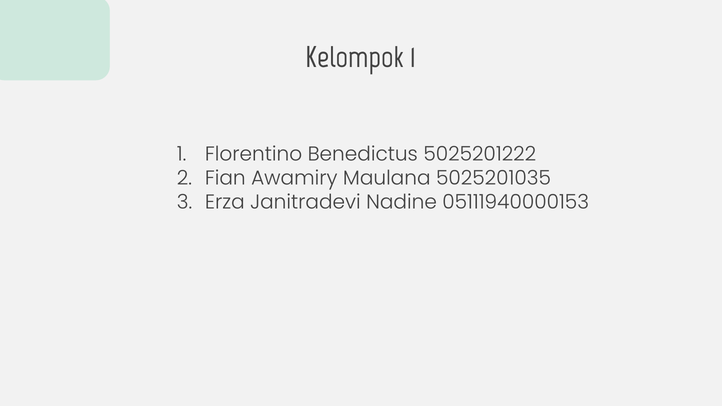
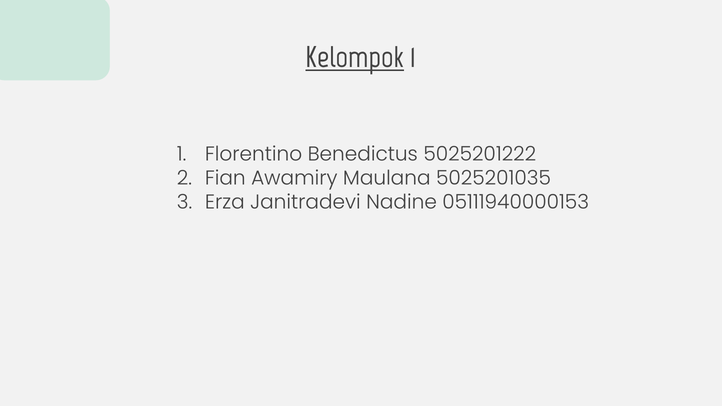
Kelompok underline: none -> present (355, 57)
